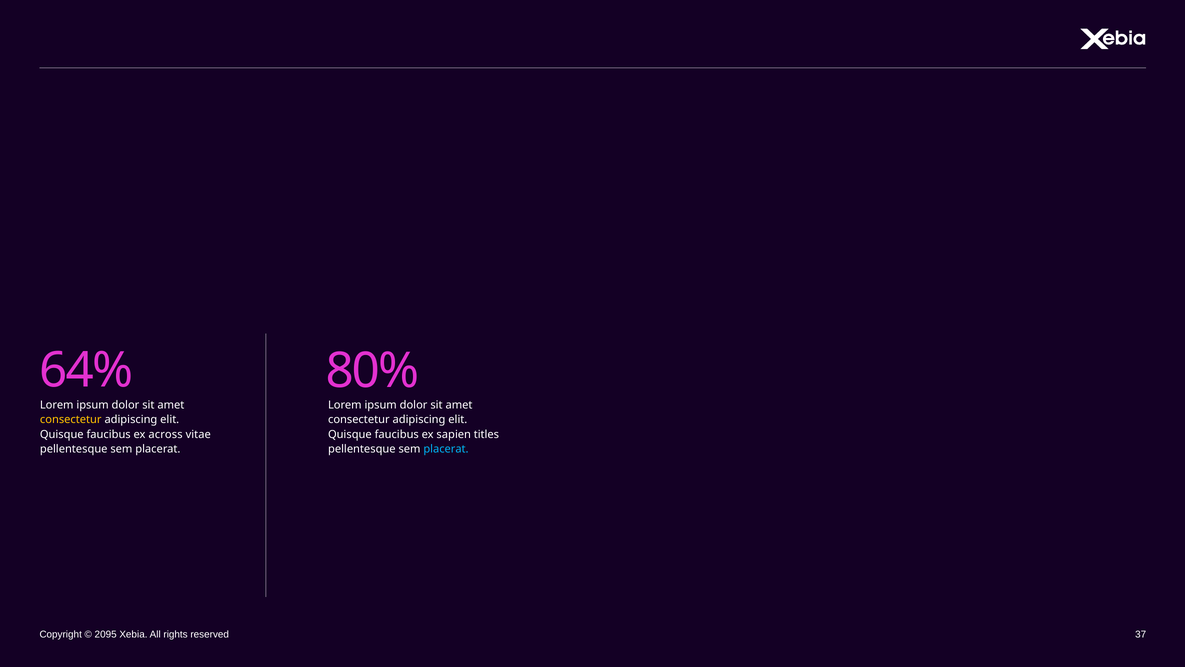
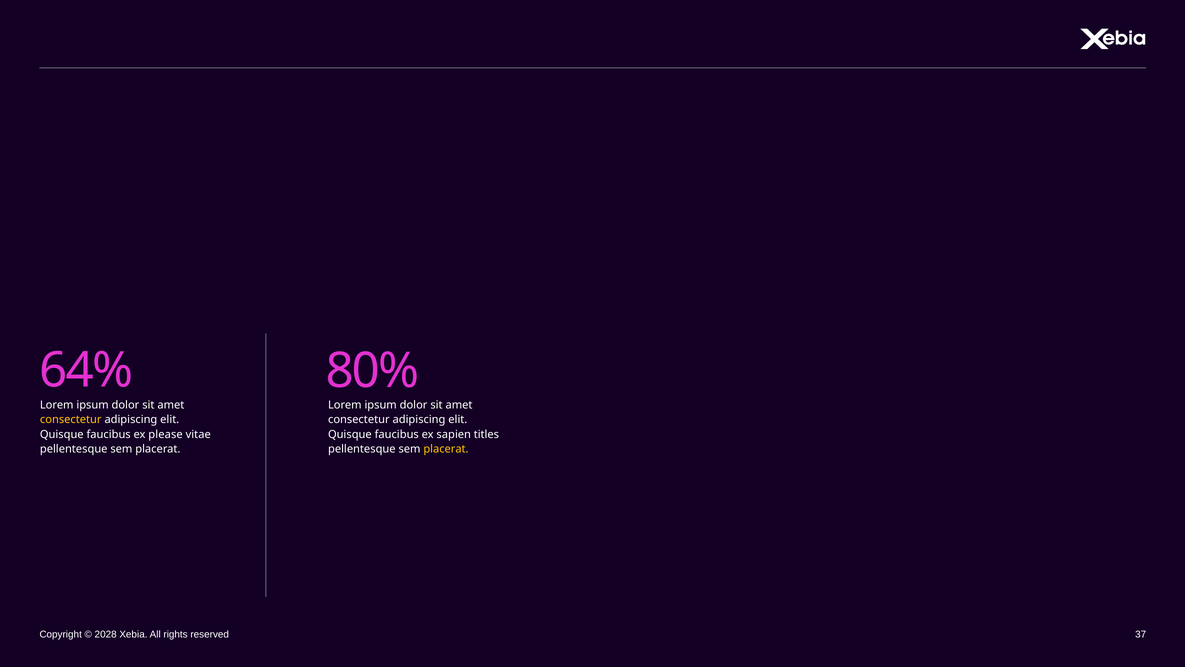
across: across -> please (166, 434)
placerat colour: light blue -> yellow (446, 449)
2095: 2095 -> 2028 (106, 634)
